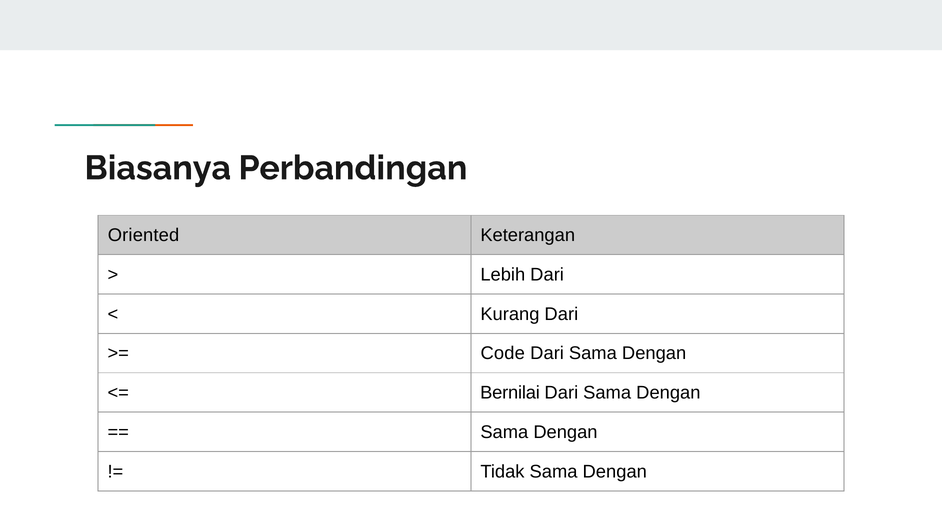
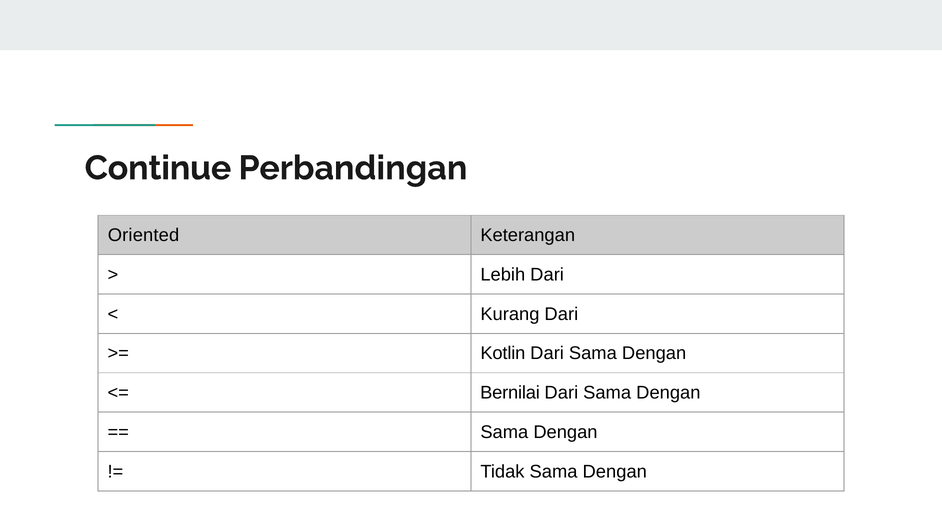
Biasanya: Biasanya -> Continue (158, 168)
Code: Code -> Kotlin (503, 353)
